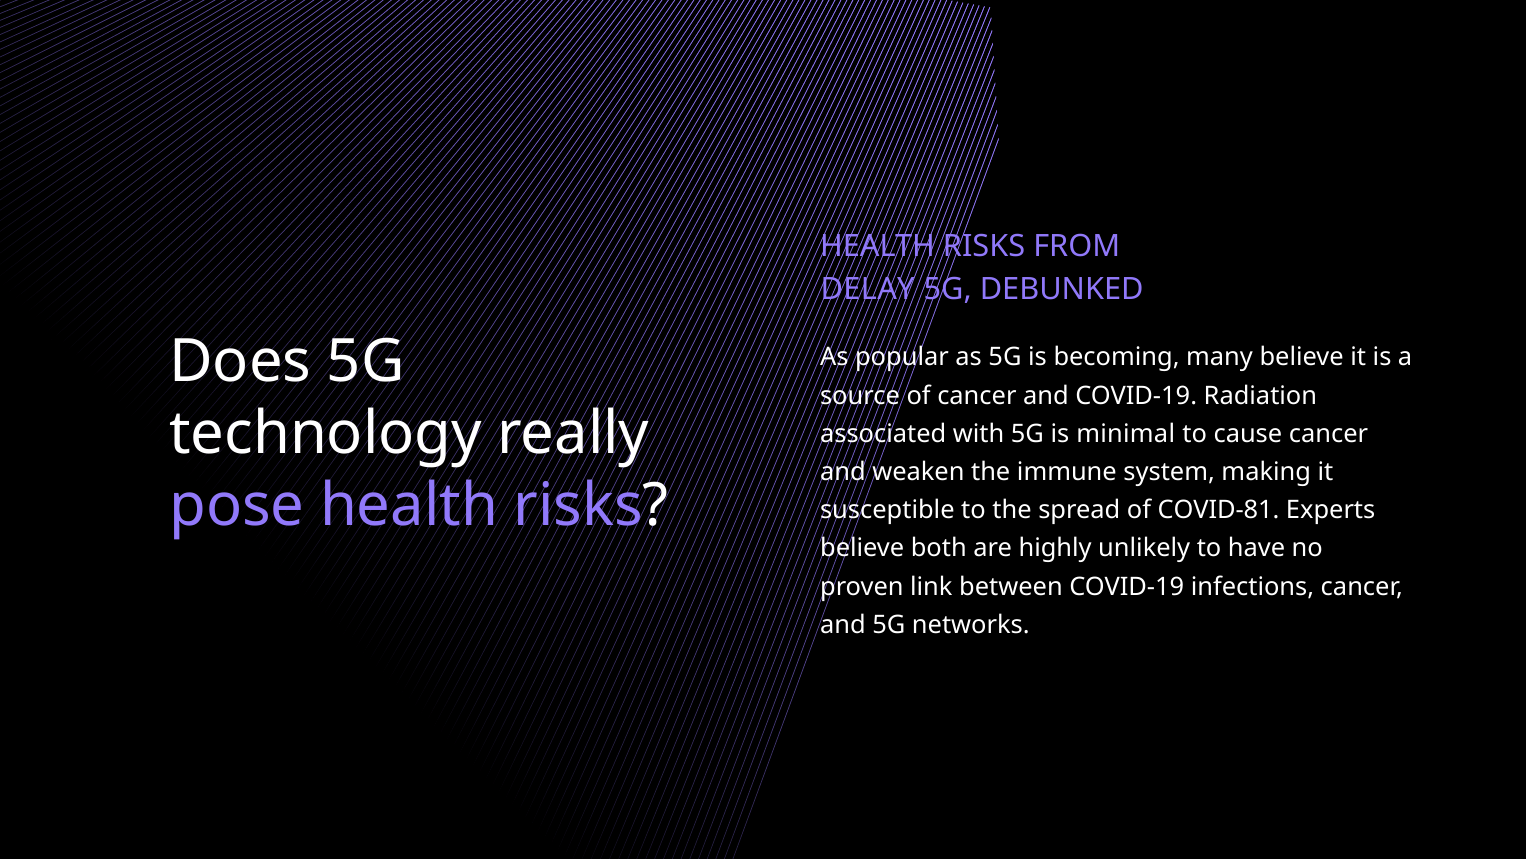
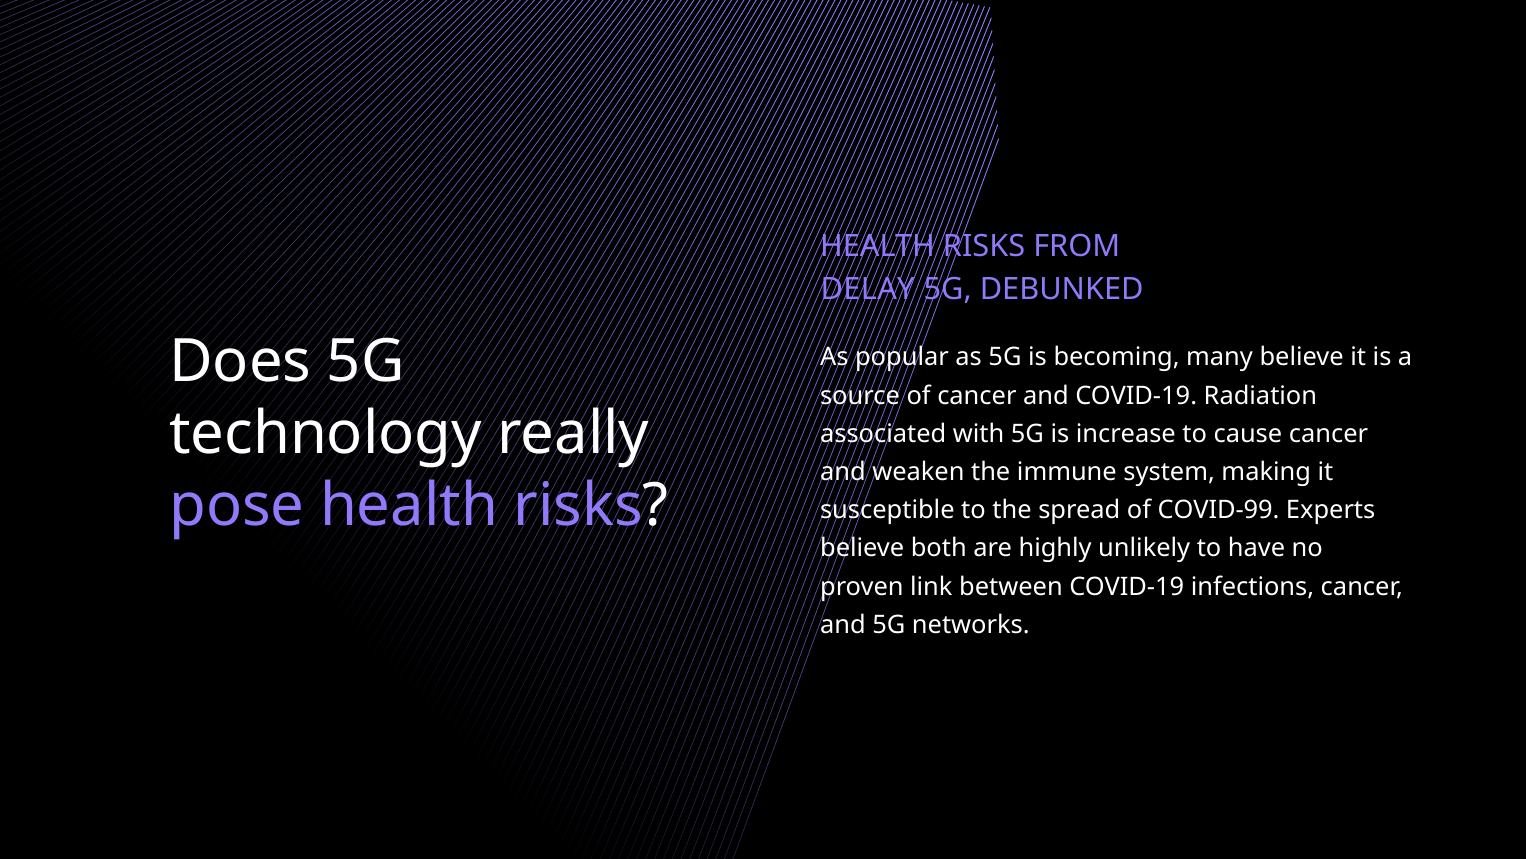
minimal: minimal -> increase (1126, 434)
COVID-81: COVID-81 -> COVID-99 (1219, 510)
